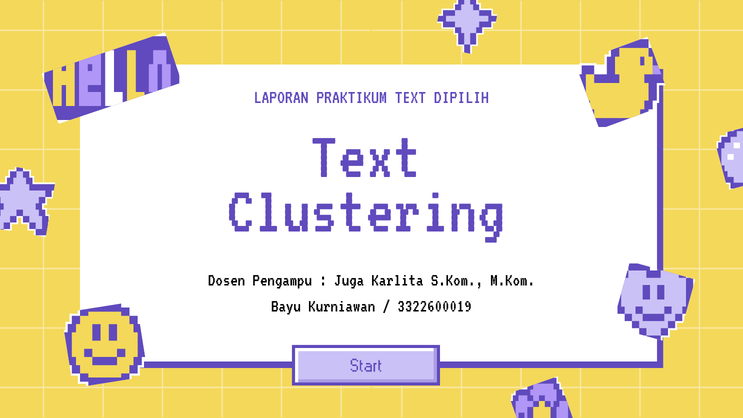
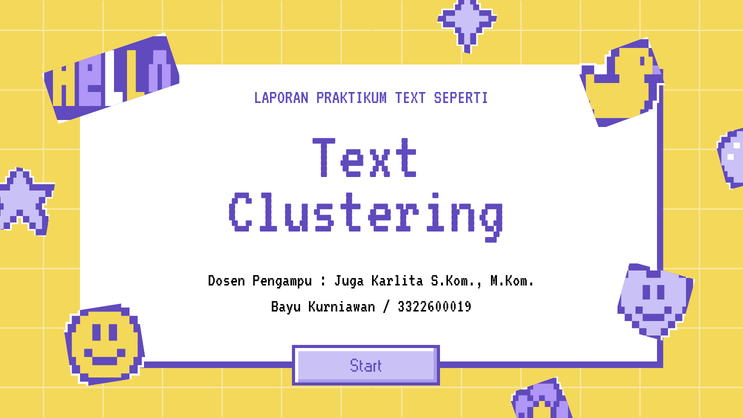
DIPILIH: DIPILIH -> SEPERTI (461, 97)
